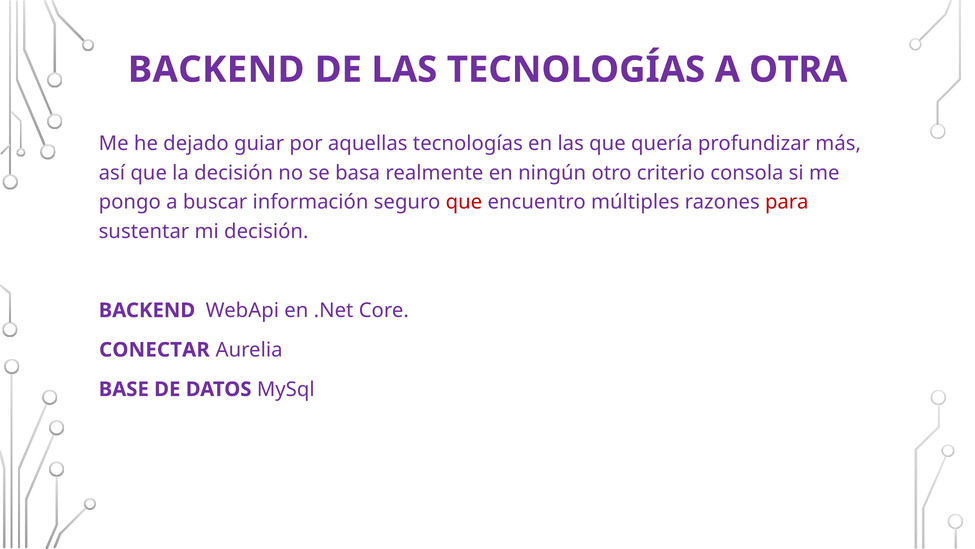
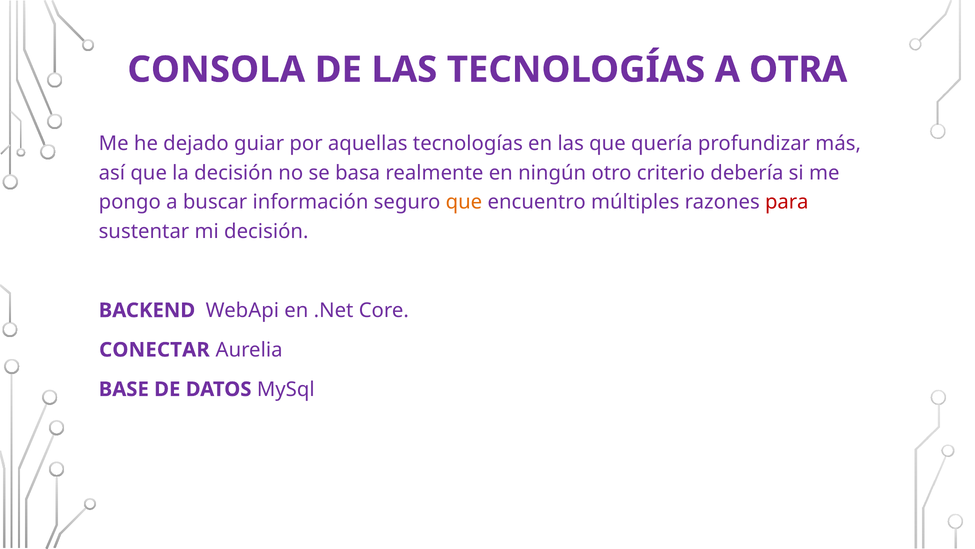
BACKEND: BACKEND -> CONSOLA (216, 70)
consola: consola -> debería (747, 173)
que colour: red -> orange (464, 202)
